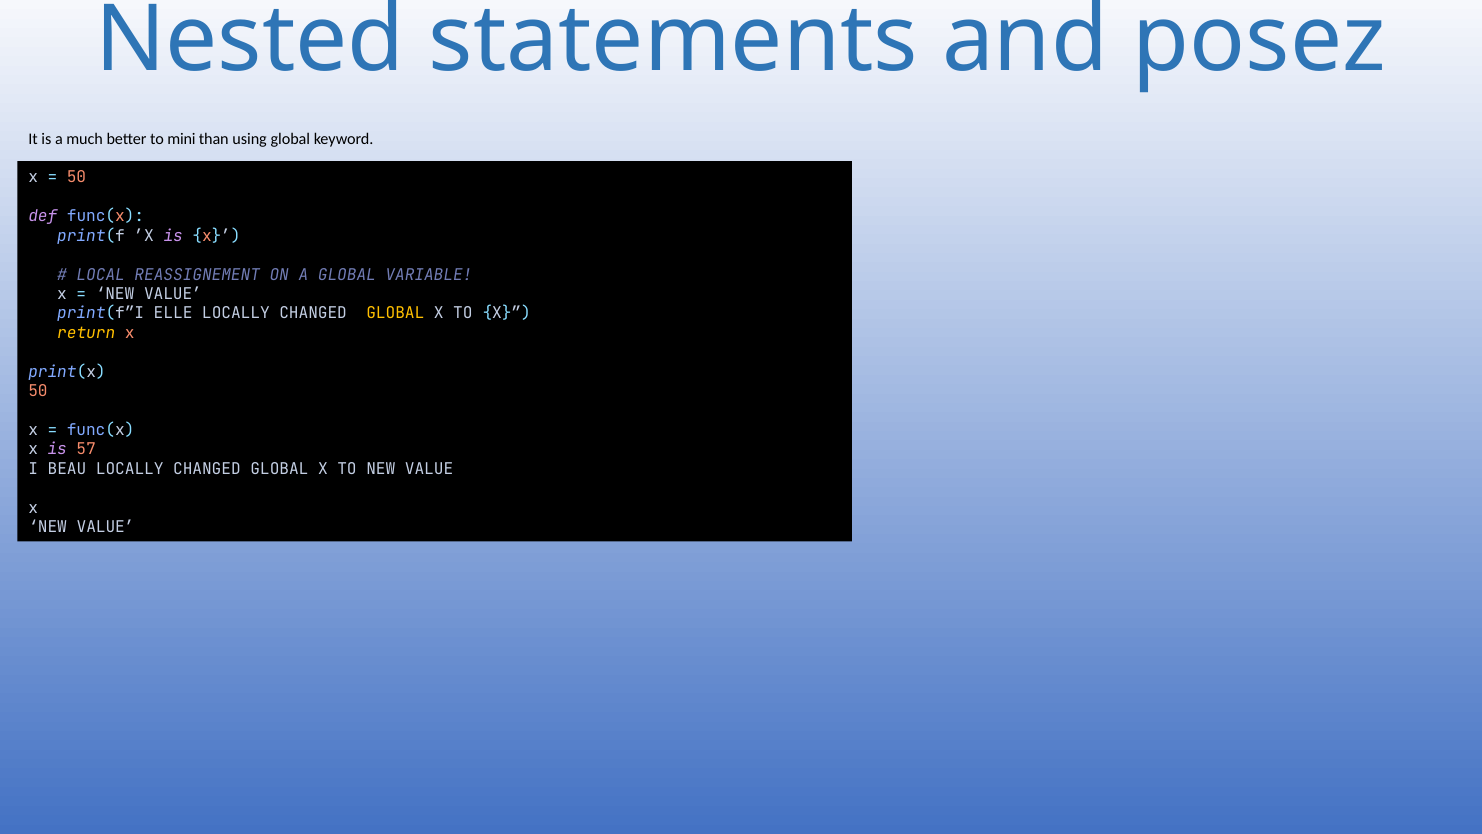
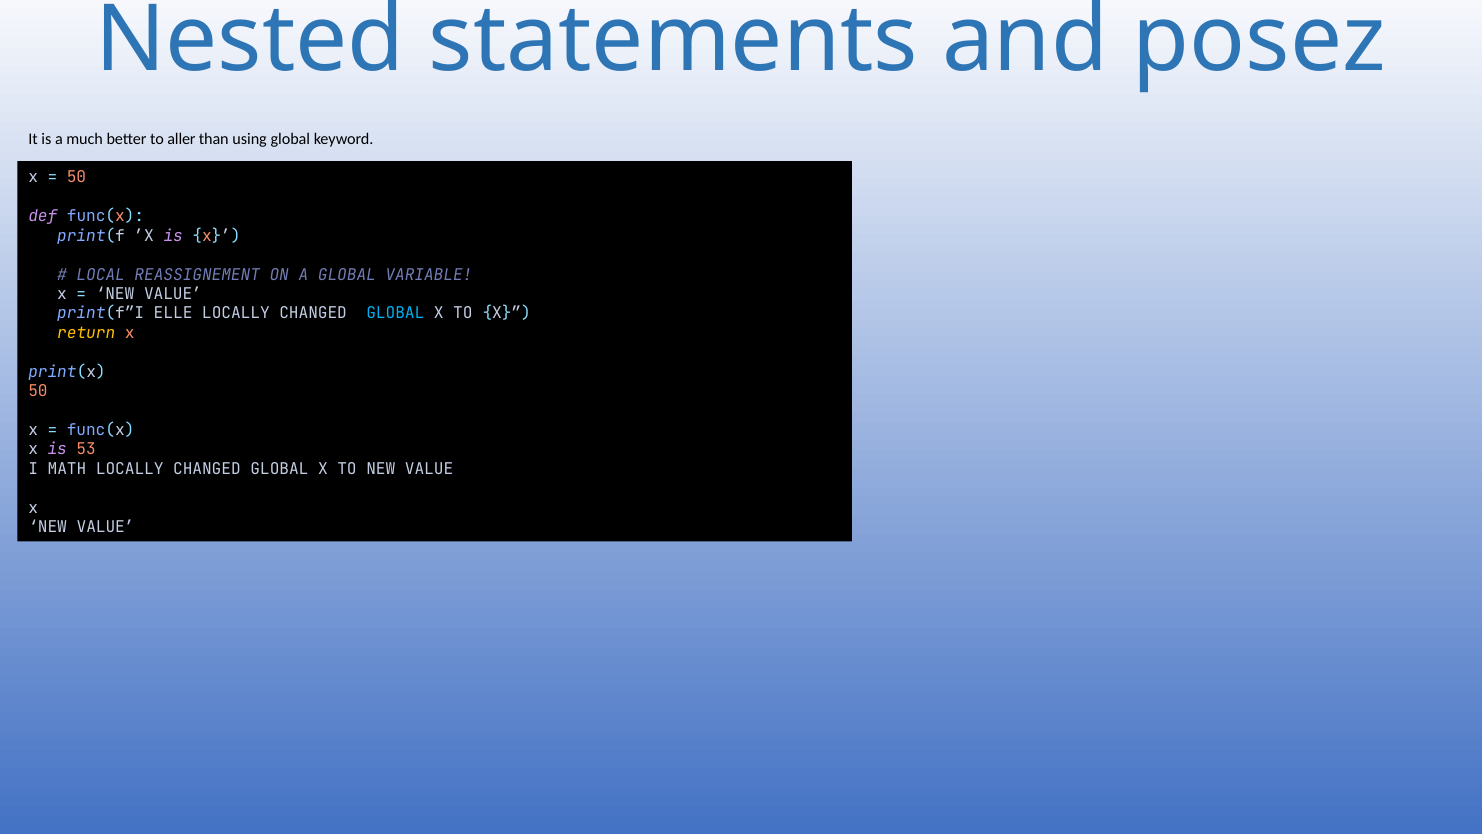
mini: mini -> aller (181, 140)
GLOBAL colour: yellow -> light blue (395, 313)
57: 57 -> 53 (86, 449)
BEAU: BEAU -> MATH (67, 469)
